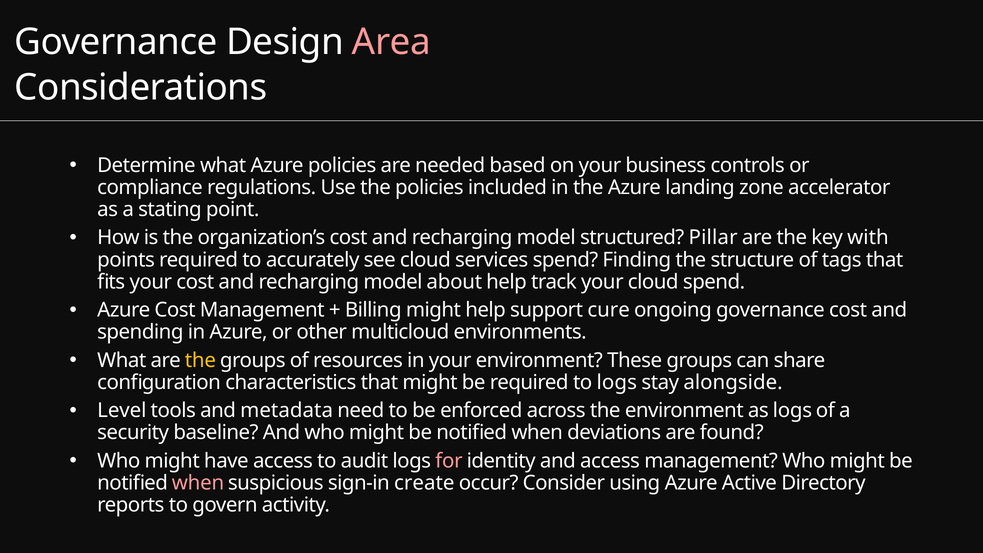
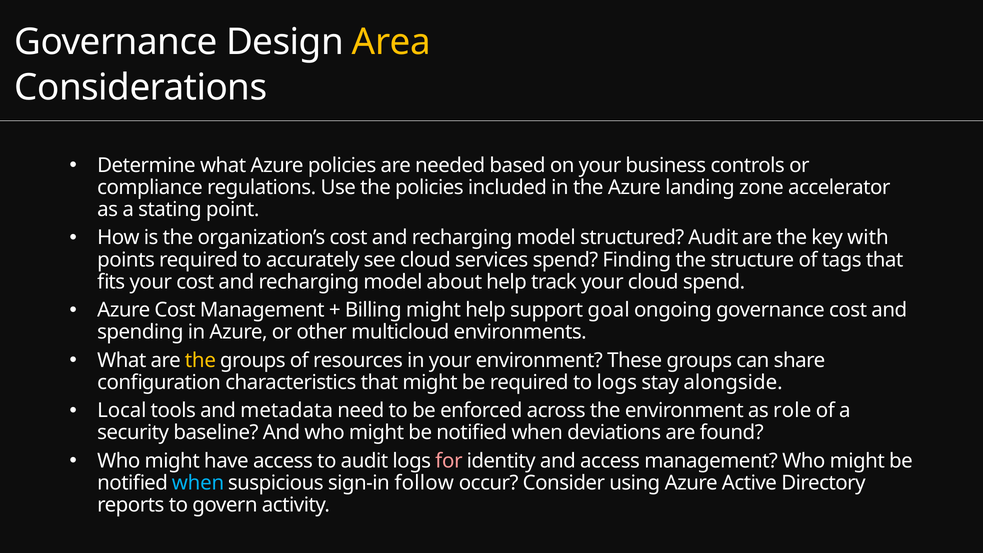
Area colour: pink -> yellow (391, 42)
structured Pillar: Pillar -> Audit (713, 238)
cure: cure -> goal (609, 310)
Level: Level -> Local (122, 411)
as logs: logs -> role (792, 411)
when colour: pink -> light blue (198, 483)
create: create -> follow (424, 483)
